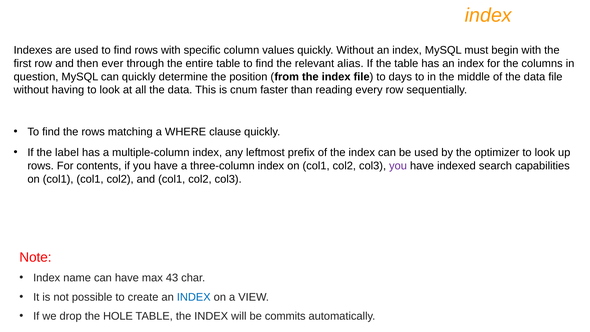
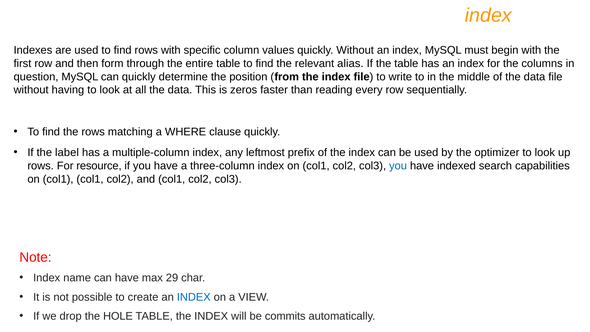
ever: ever -> form (112, 63)
days: days -> write (400, 77)
cnum: cnum -> zeros (244, 90)
contents: contents -> resource (99, 166)
you colour: purple -> blue (398, 166)
43: 43 -> 29 (172, 278)
